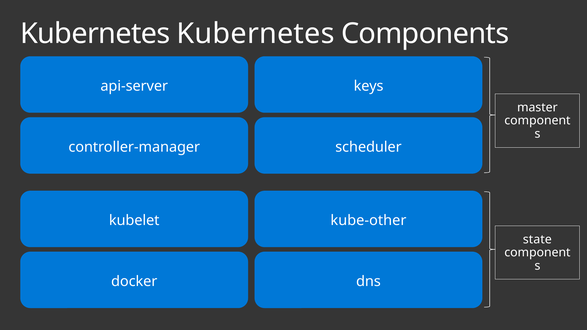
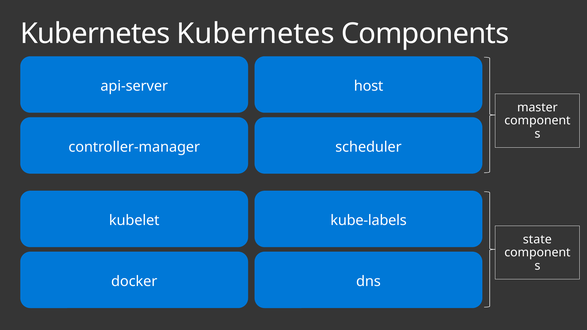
keys: keys -> host (369, 86)
kube-other: kube-other -> kube-labels (369, 221)
